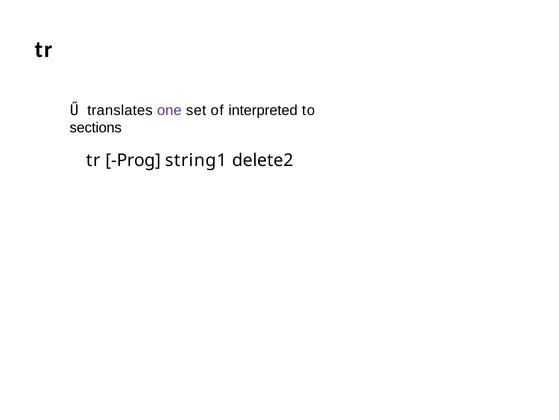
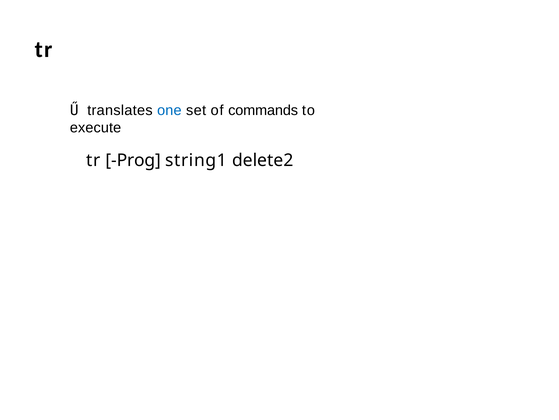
one colour: purple -> blue (169, 110)
interpreted: interpreted -> commands (263, 110)
sections: sections -> execute (96, 128)
